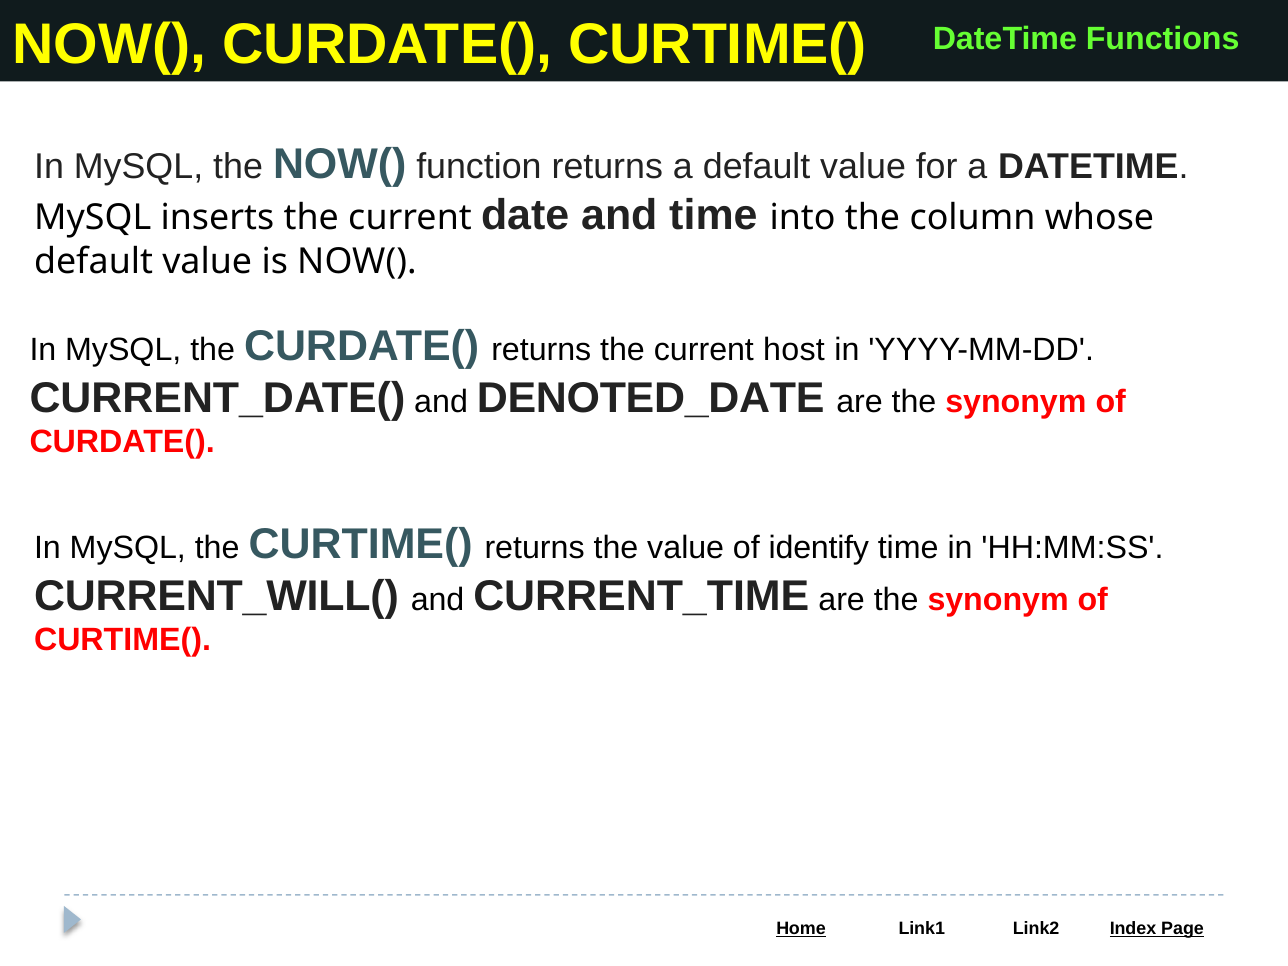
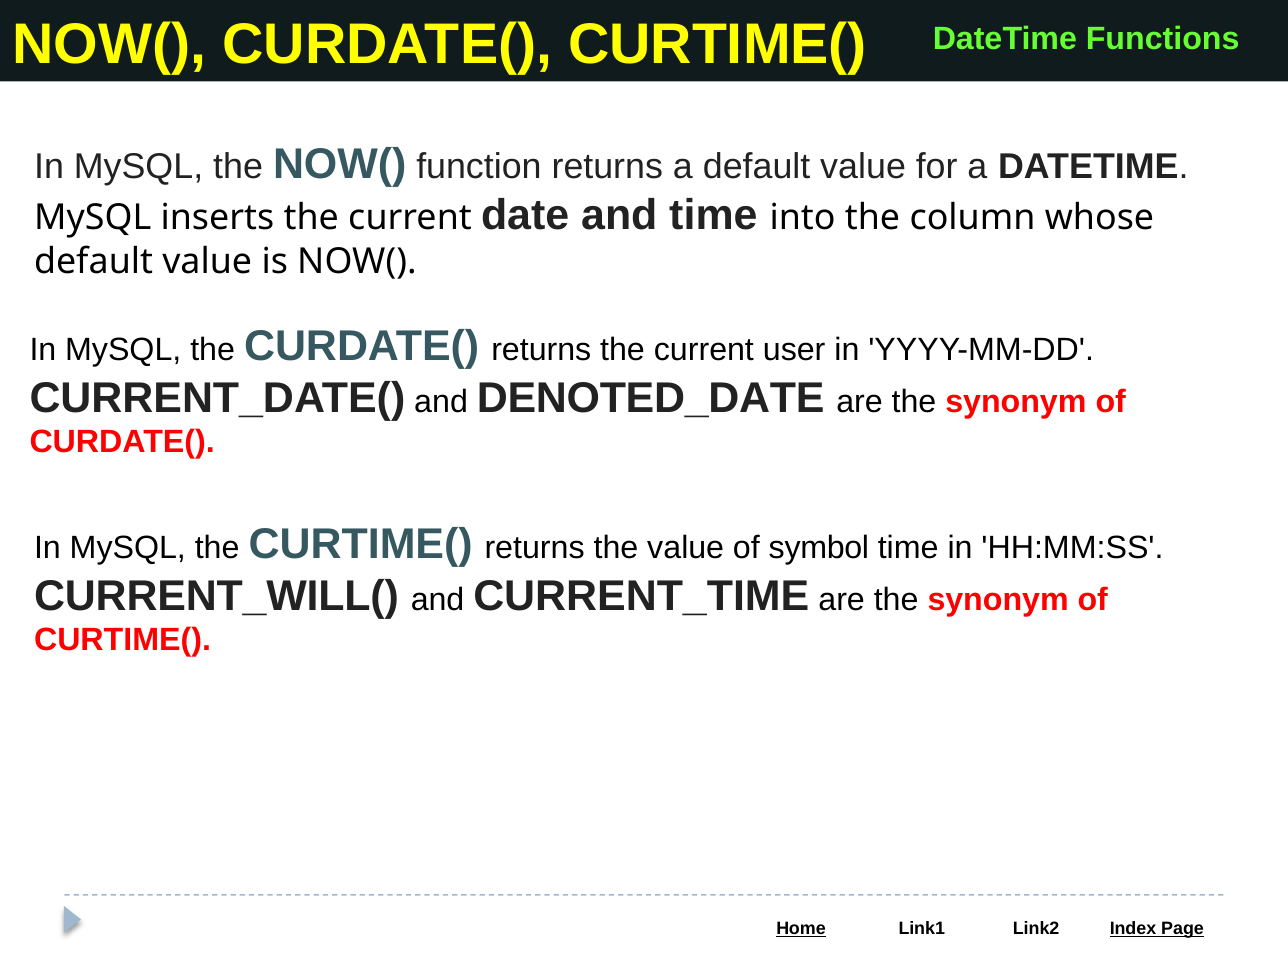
host: host -> user (794, 350)
identify: identify -> symbol (819, 548)
